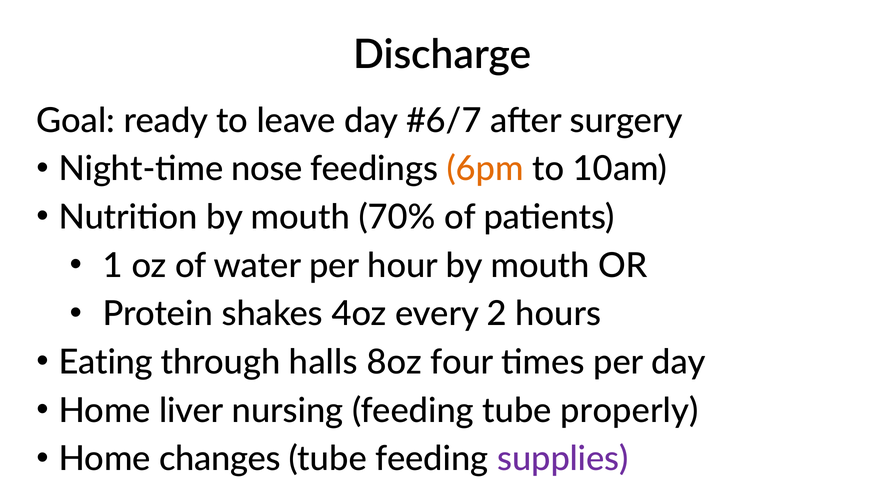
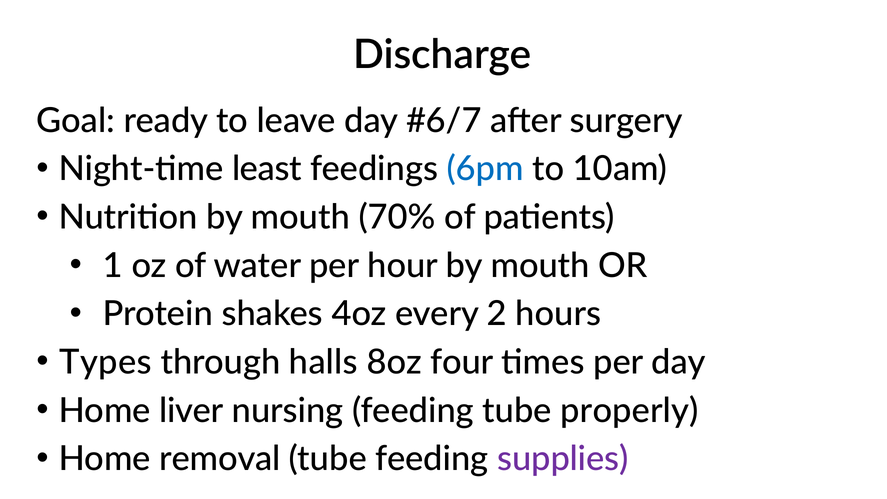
nose: nose -> least (267, 169)
6pm colour: orange -> blue (485, 169)
Eating: Eating -> Types (105, 362)
changes: changes -> removal (220, 459)
